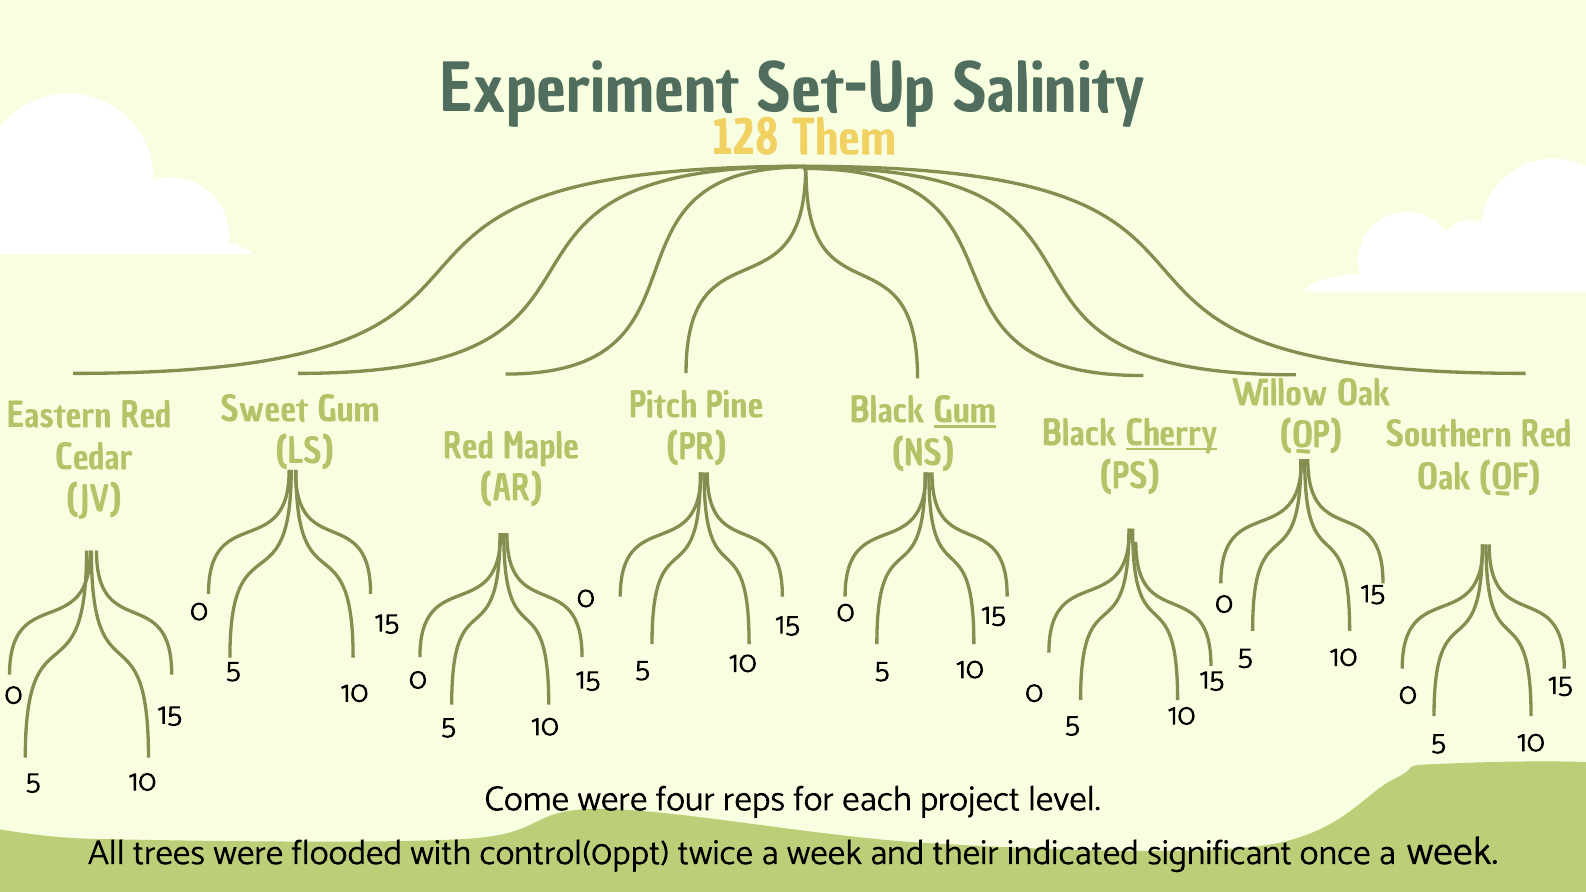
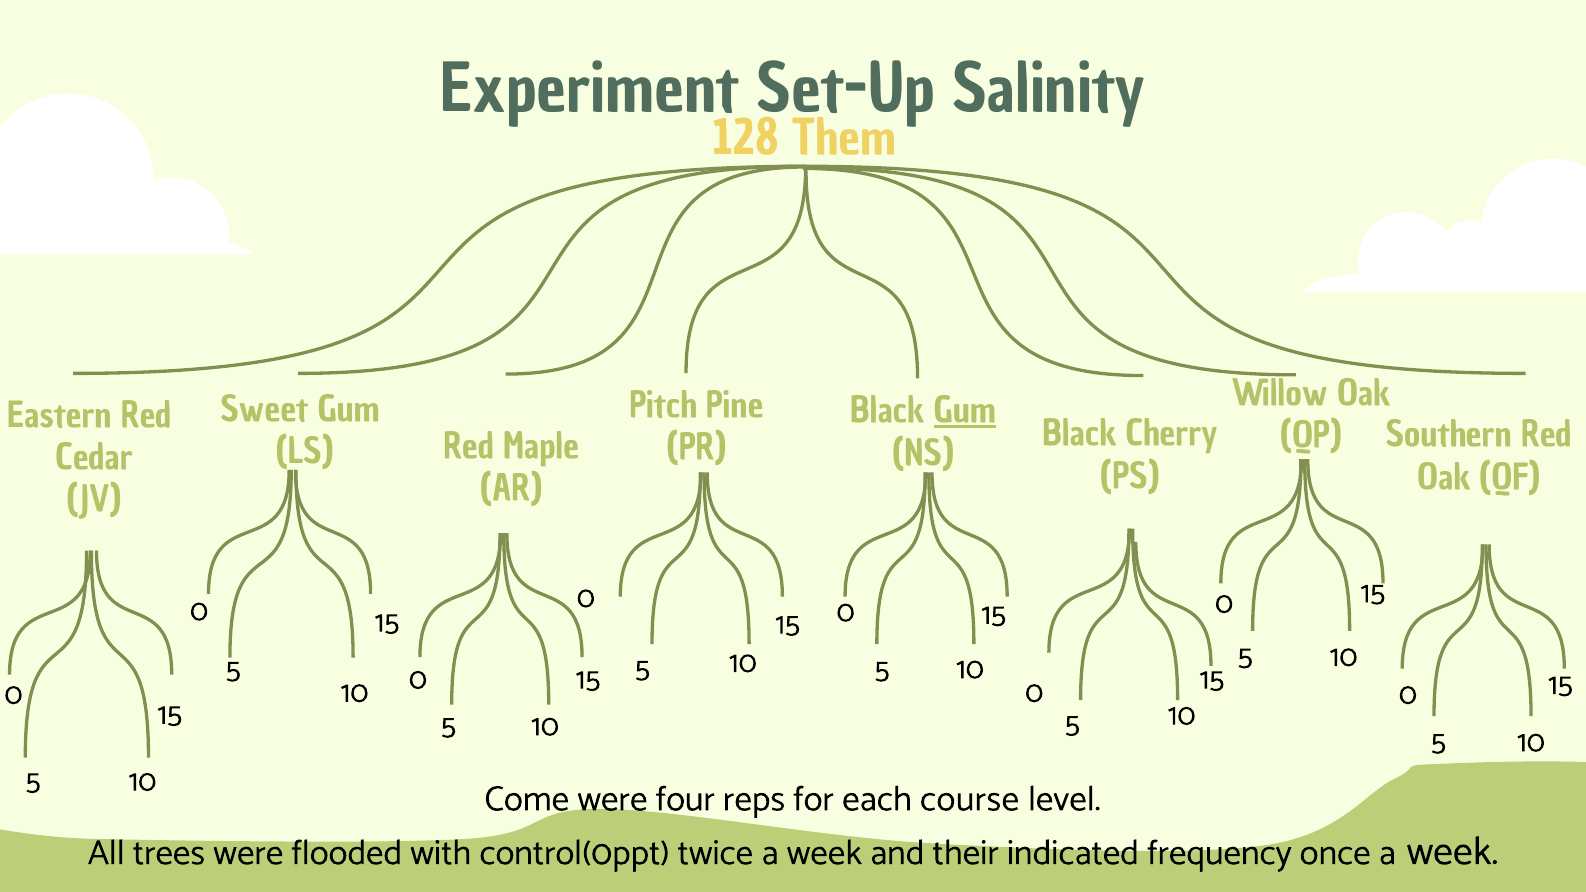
Cherry underline: present -> none (1172, 434)
project: project -> course (970, 799)
significant: significant -> frequency (1219, 853)
